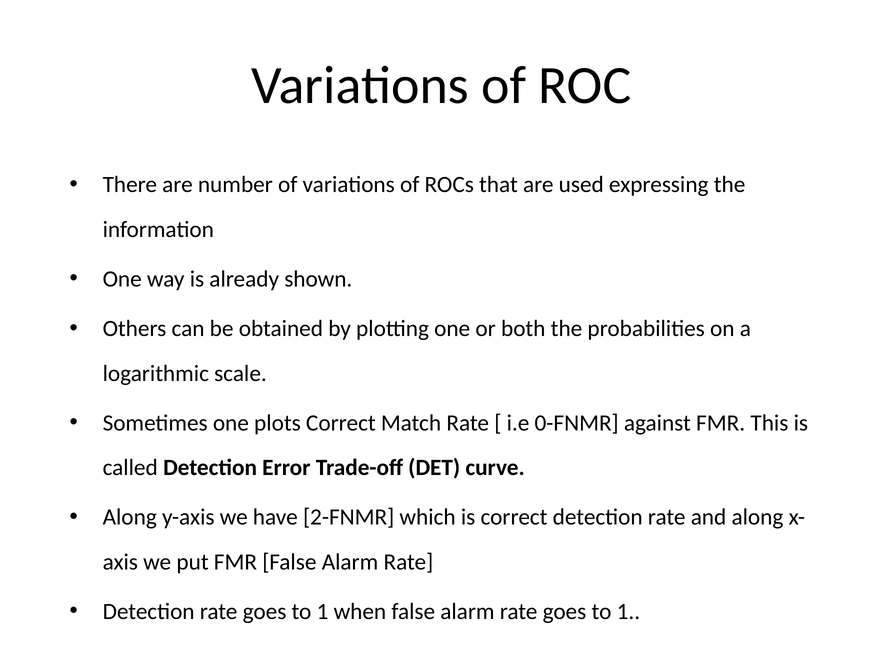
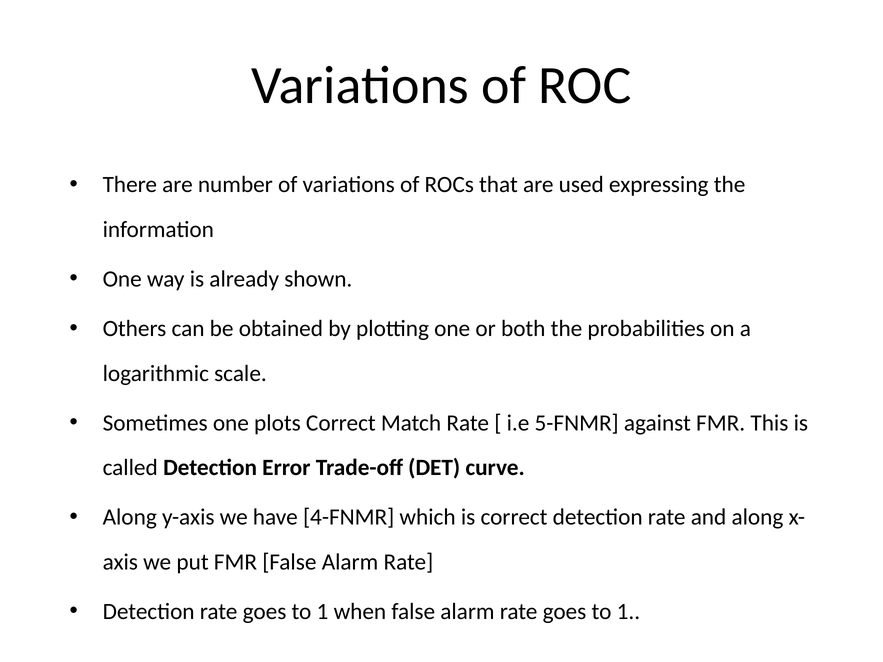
0-FNMR: 0-FNMR -> 5-FNMR (577, 423)
2-FNMR: 2-FNMR -> 4-FNMR (349, 517)
